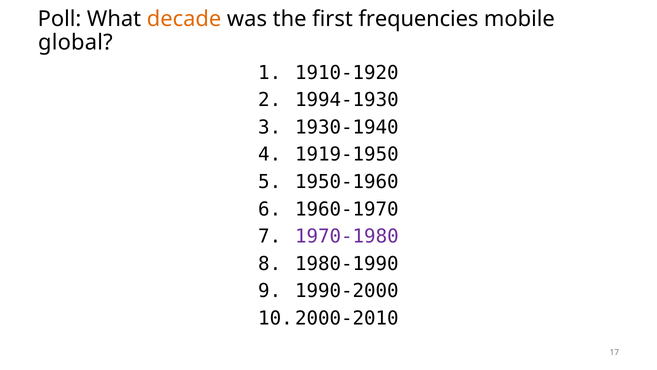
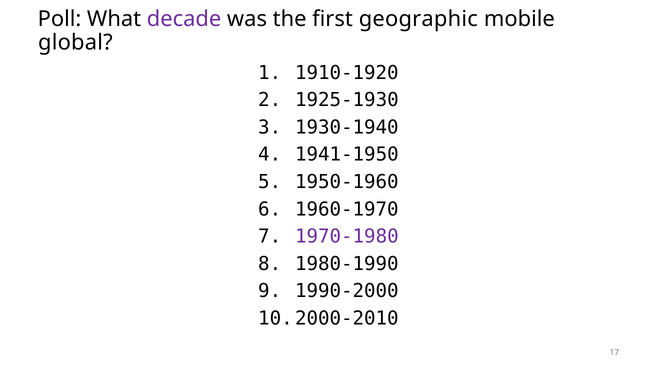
decade colour: orange -> purple (184, 19)
frequencies: frequencies -> geographic (418, 19)
1994-1930: 1994-1930 -> 1925-1930 (347, 100)
1919-1950: 1919-1950 -> 1941-1950 (347, 154)
